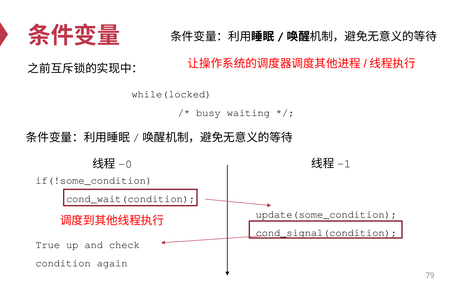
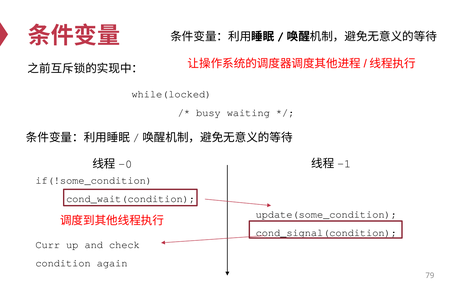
True: True -> Curr (48, 244)
